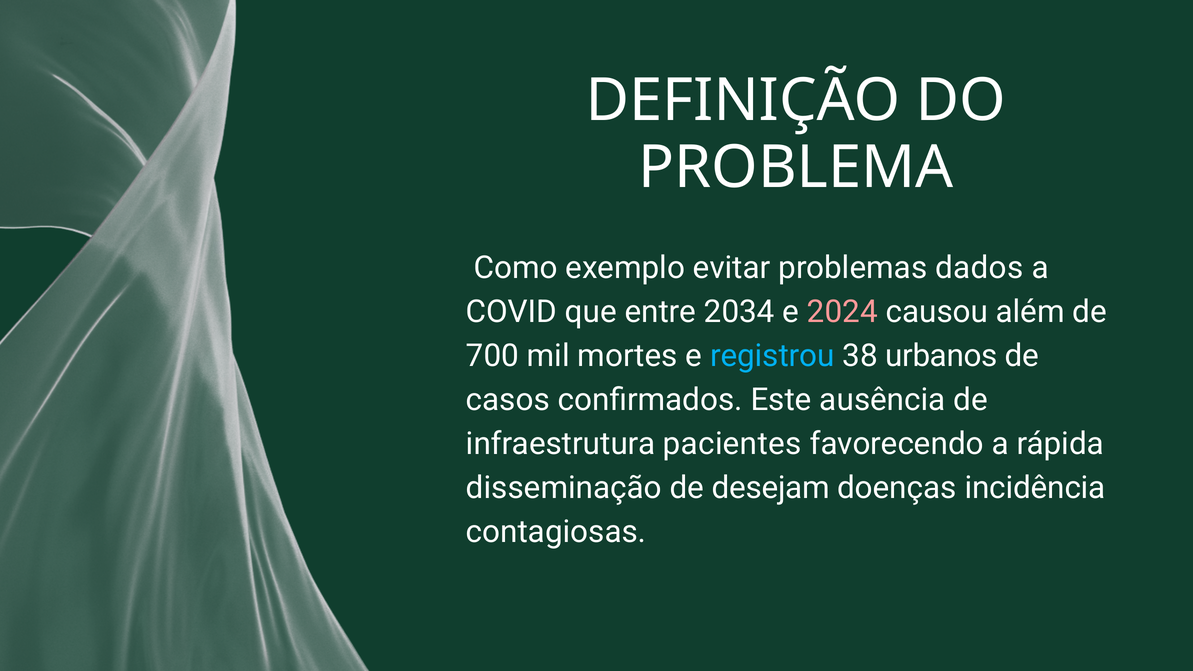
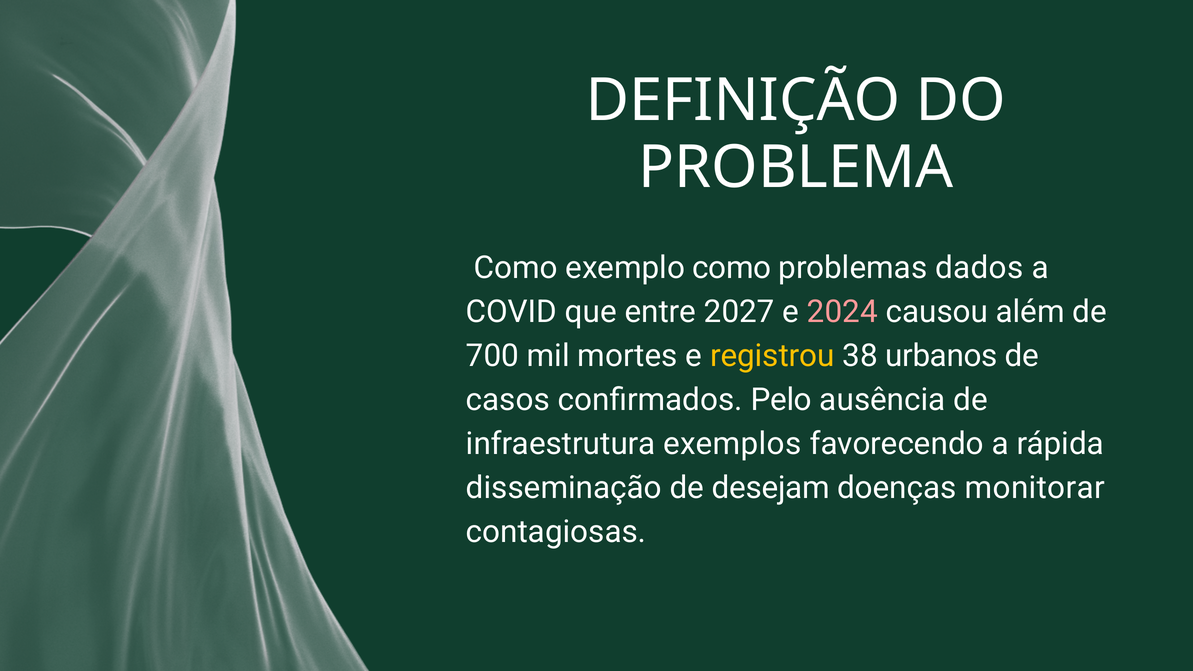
evitar: evitar -> como (732, 268)
2034: 2034 -> 2027 (739, 312)
registrou colour: light blue -> yellow (772, 356)
Este: Este -> Pelo (781, 400)
pacientes: pacientes -> exemplos (732, 444)
incidência: incidência -> monitorar (1035, 488)
